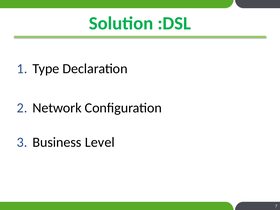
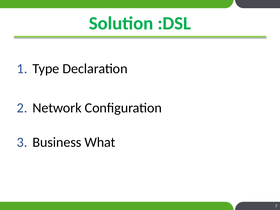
Level: Level -> What (100, 142)
